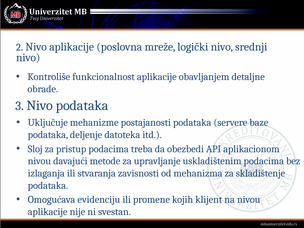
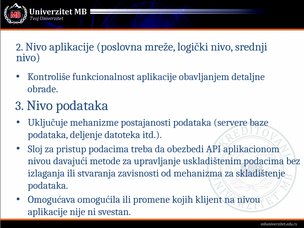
evidenciju: evidenciju -> omogućila (99, 200)
